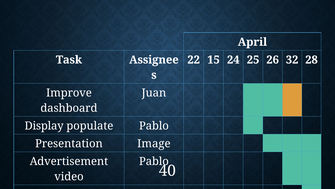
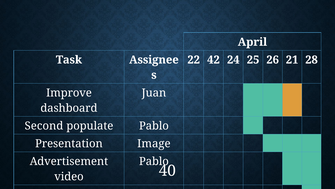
15: 15 -> 42 (213, 60)
32: 32 -> 21 (292, 60)
Display: Display -> Second (44, 126)
